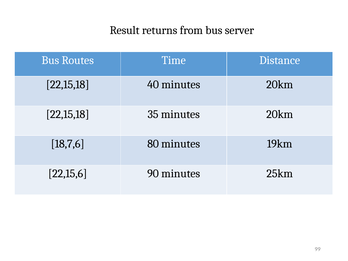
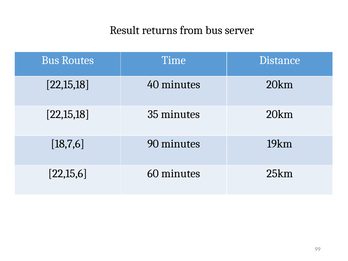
80: 80 -> 90 (153, 144)
90: 90 -> 60 (153, 173)
